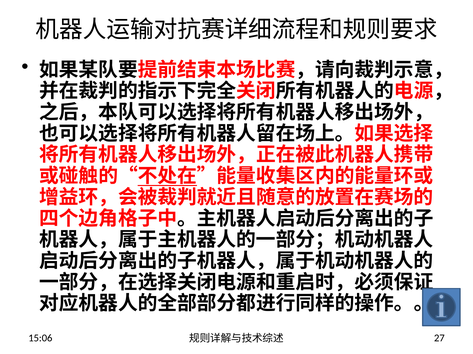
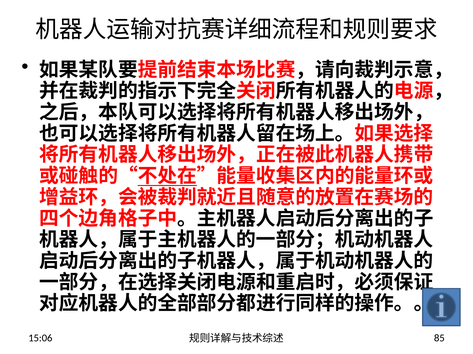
27: 27 -> 85 (439, 339)
